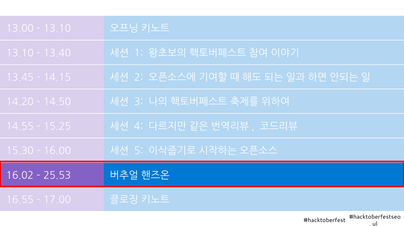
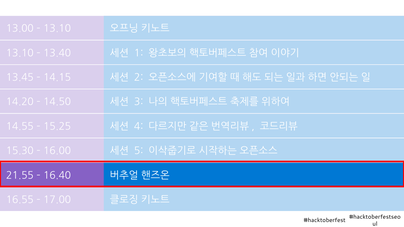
16.02: 16.02 -> 21.55 (20, 176)
25.53: 25.53 -> 16.40 (57, 176)
